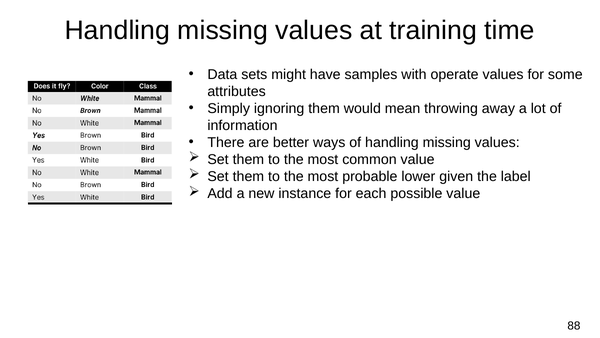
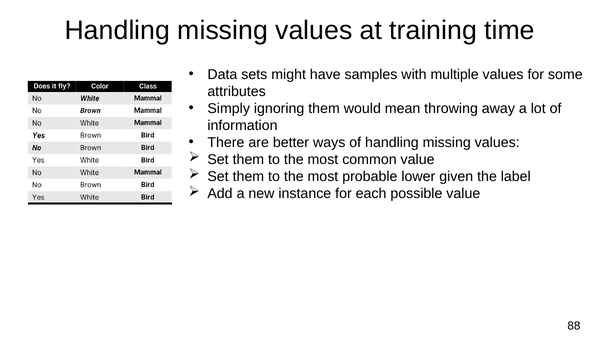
operate: operate -> multiple (455, 74)
